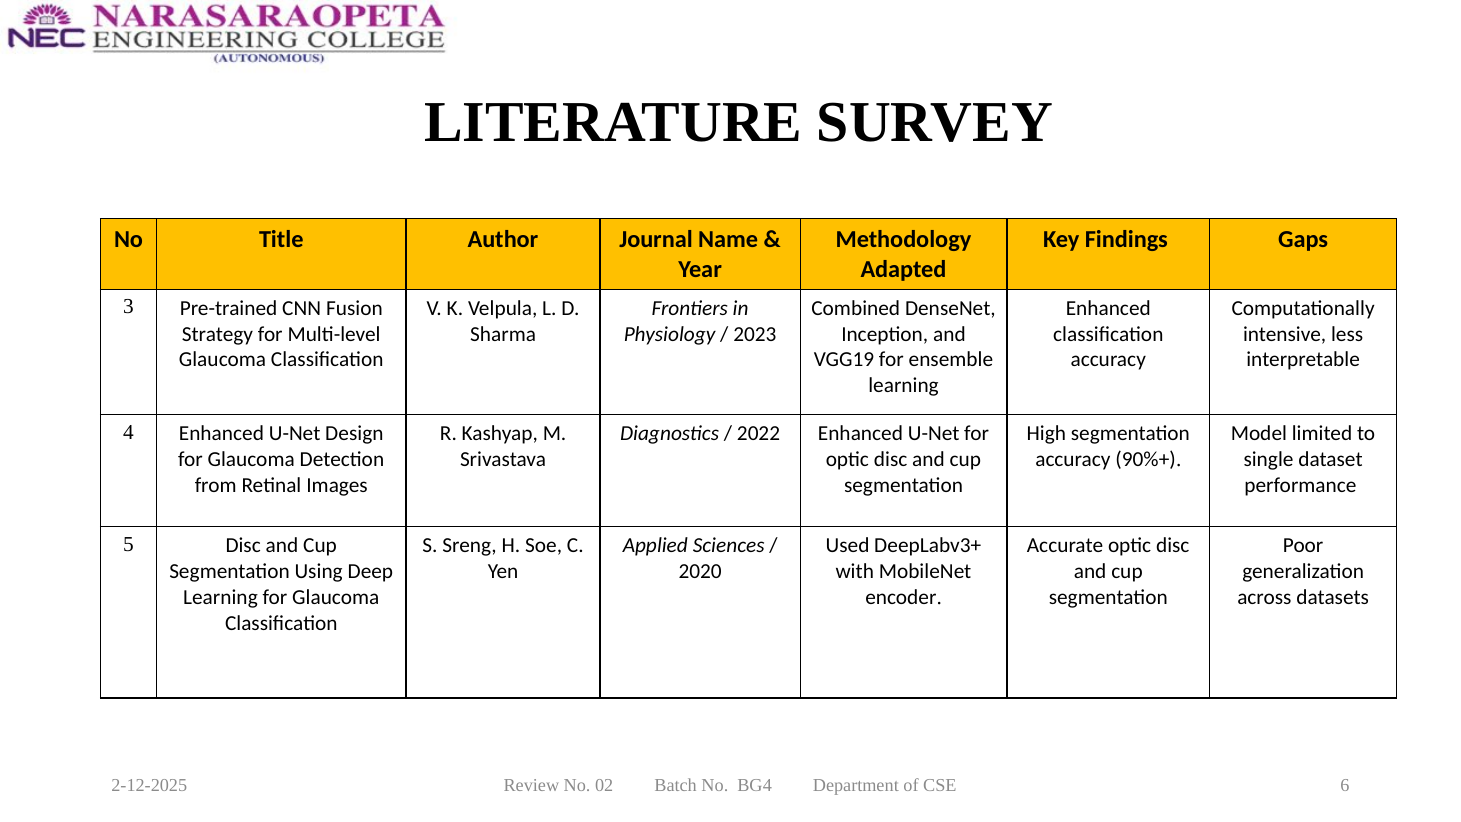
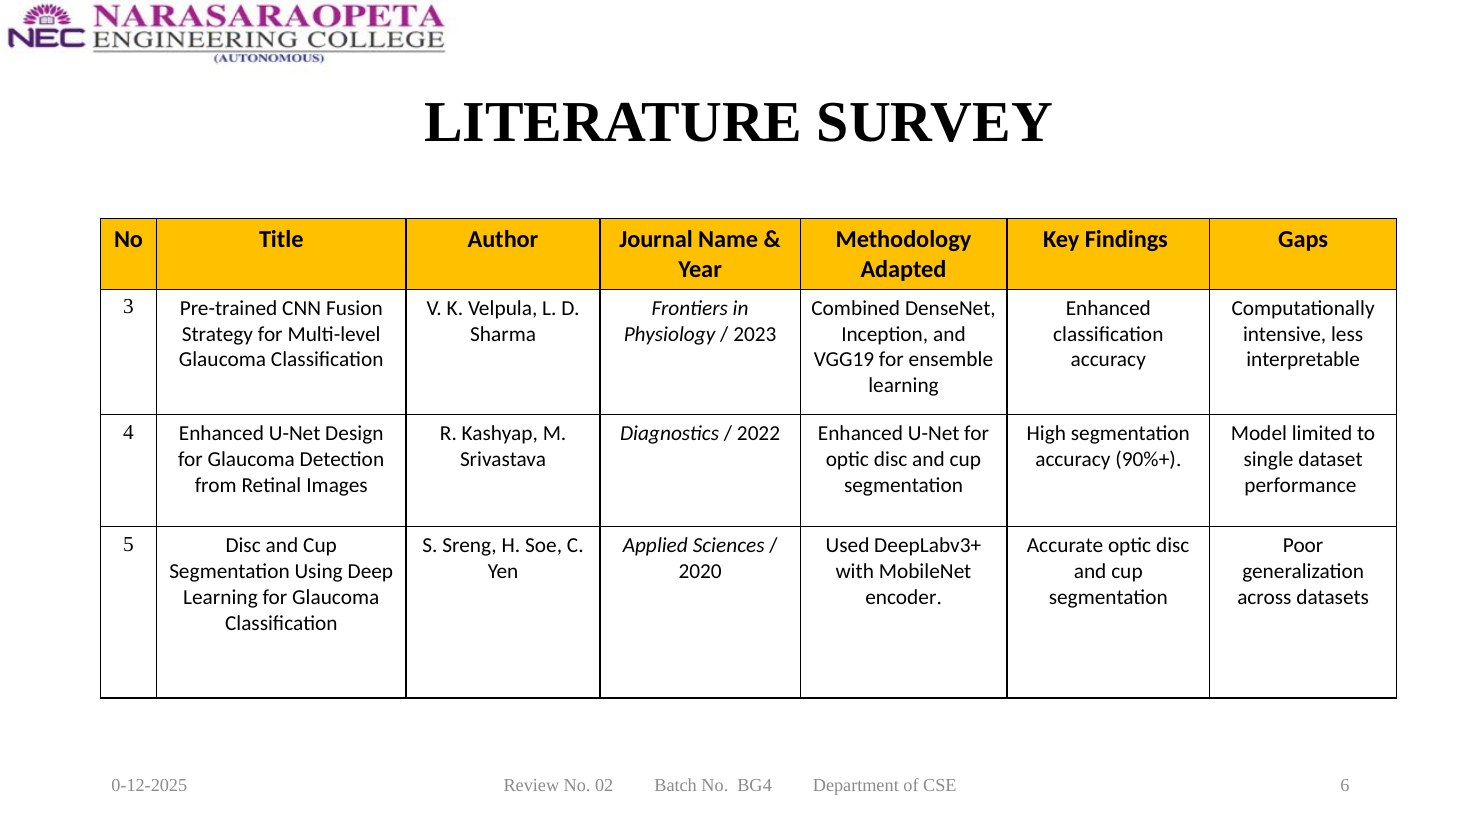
2-12-2025: 2-12-2025 -> 0-12-2025 (149, 785)
